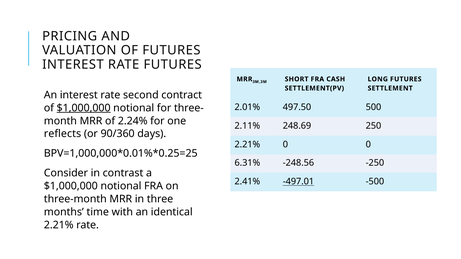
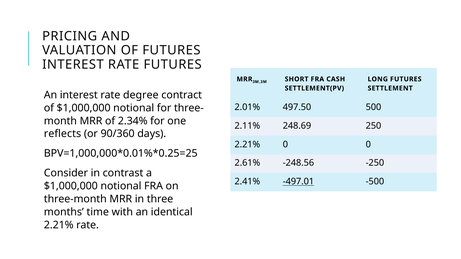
second: second -> degree (141, 95)
$1,000,000 underline: present -> none (84, 108)
2.24%: 2.24% -> 2.34% (133, 121)
6.31%: 6.31% -> 2.61% (247, 163)
